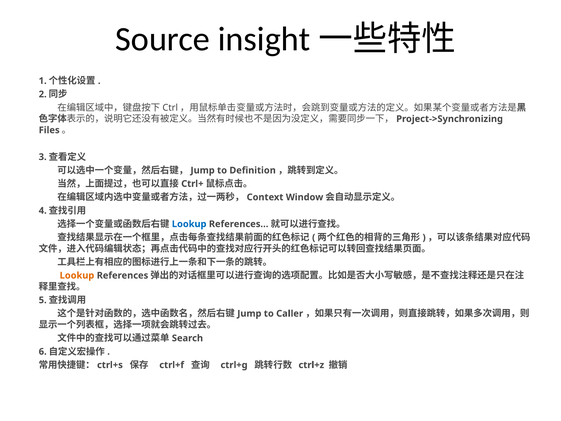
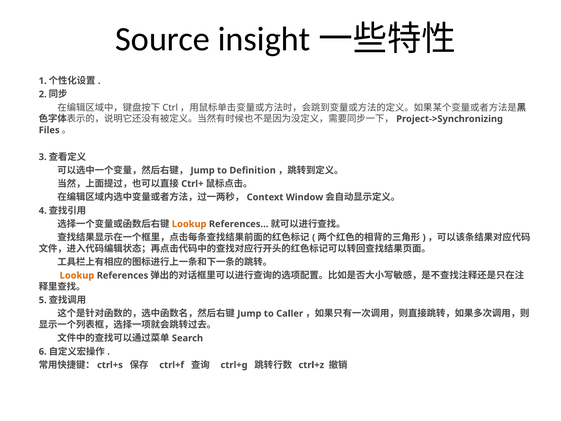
Lookup colour: blue -> orange (189, 224)
